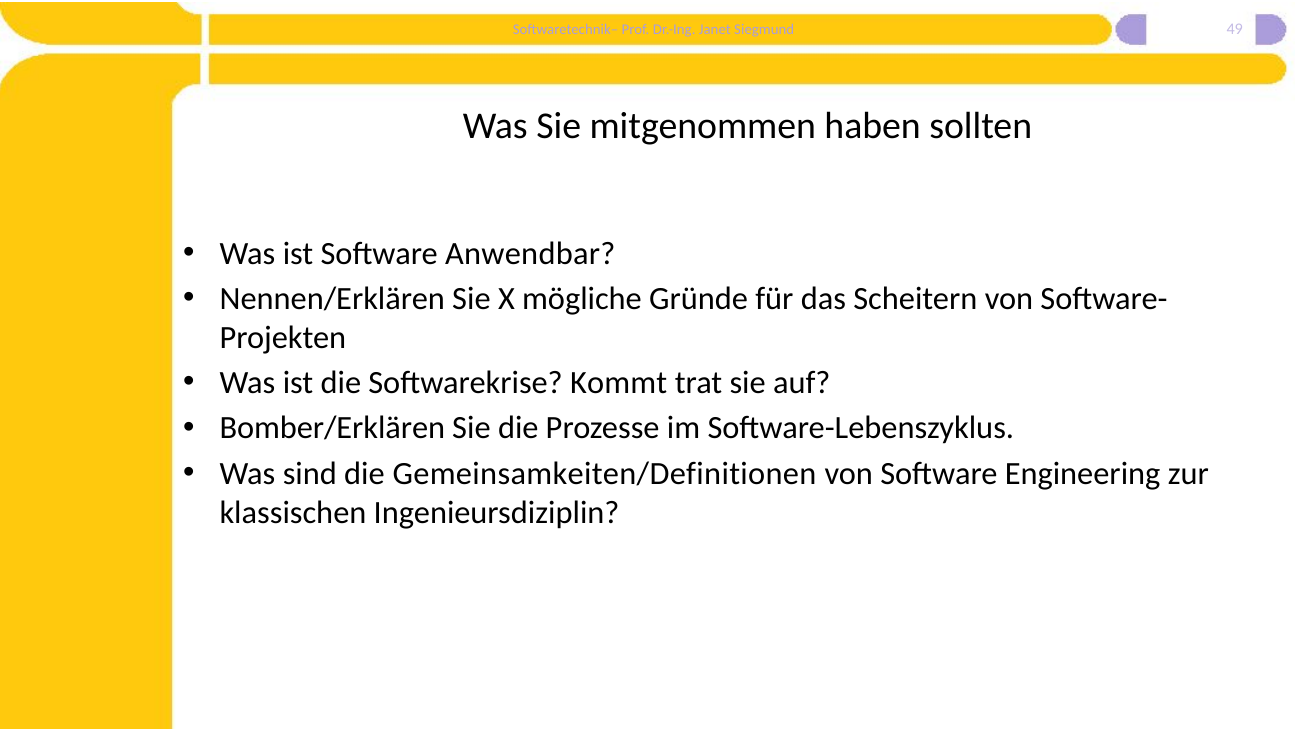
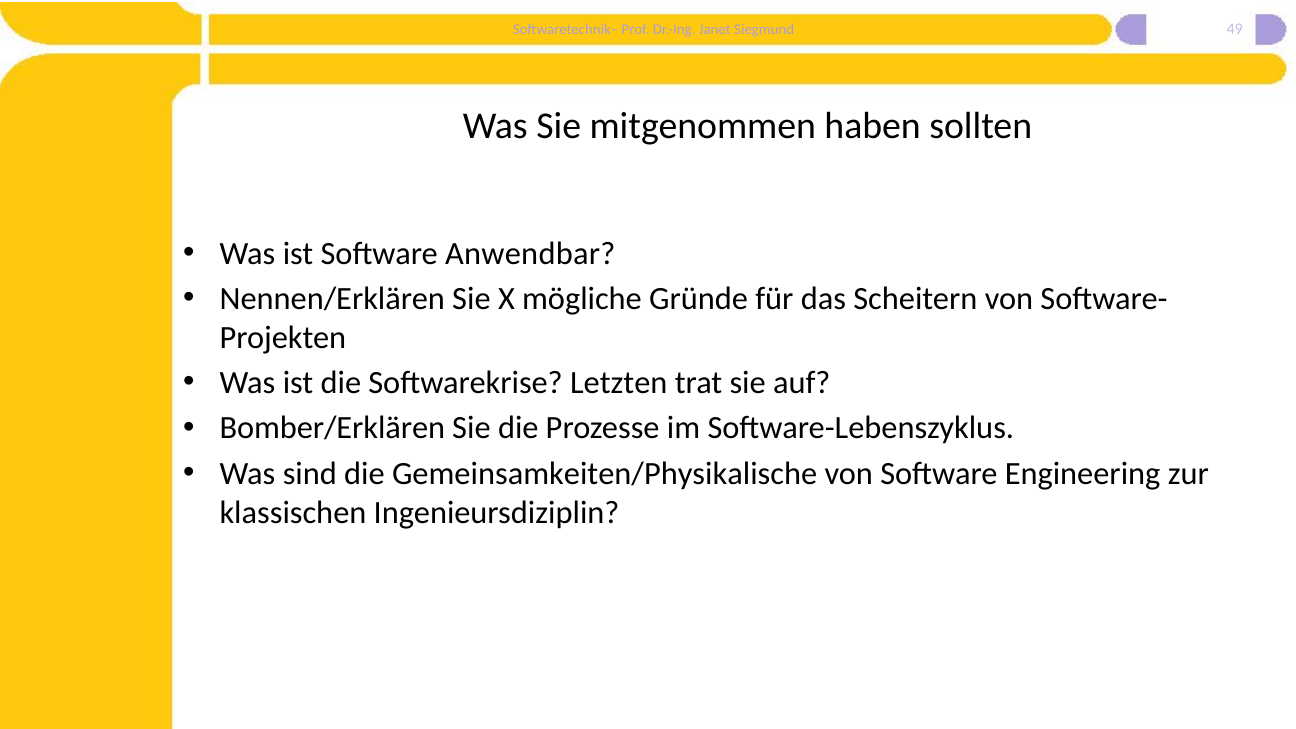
Kommt: Kommt -> Letzten (619, 383)
Gemeinsamkeiten/Definitionen: Gemeinsamkeiten/Definitionen -> Gemeinsamkeiten/Physikalische (605, 474)
